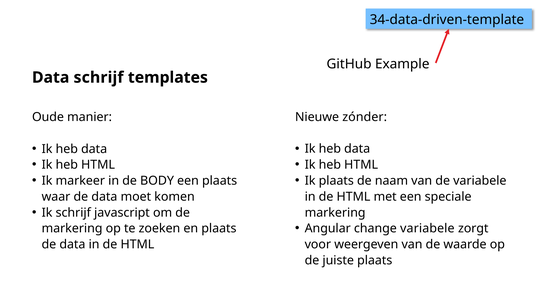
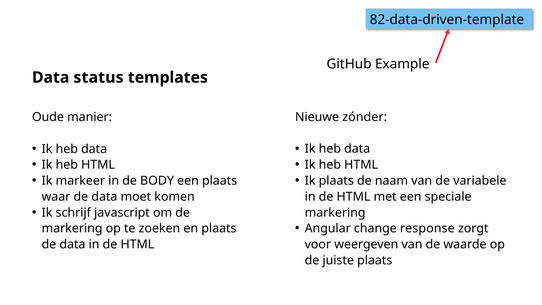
34-data-driven-template: 34-data-driven-template -> 82-data-driven-template (447, 20)
Data schrijf: schrijf -> status (99, 77)
change variabele: variabele -> response (427, 228)
